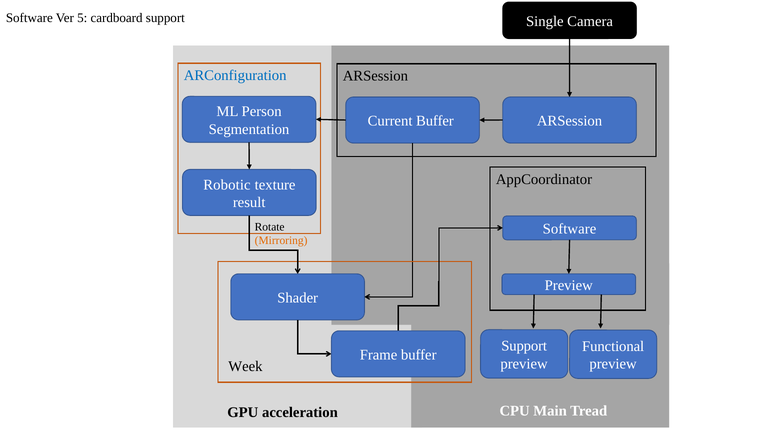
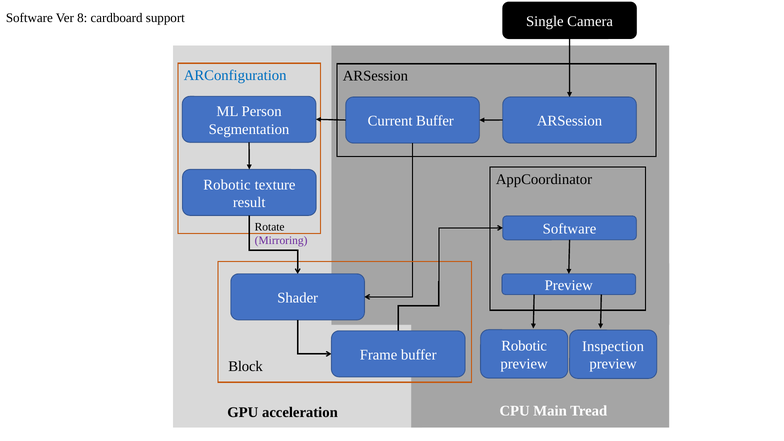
5: 5 -> 8 (82, 18)
Mirroring colour: orange -> purple (281, 241)
Support: Support -> Robotic (524, 346)
Functional: Functional -> Inspection (613, 346)
Week: Week -> Block (246, 367)
